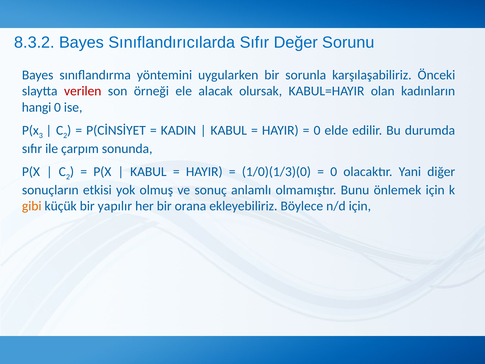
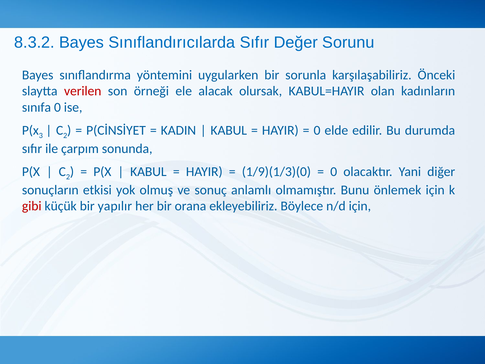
hangi: hangi -> sınıfa (36, 107)
1/0)(1/3)(0: 1/0)(1/3)(0 -> 1/9)(1/3)(0 (276, 171)
gibi colour: orange -> red (32, 206)
